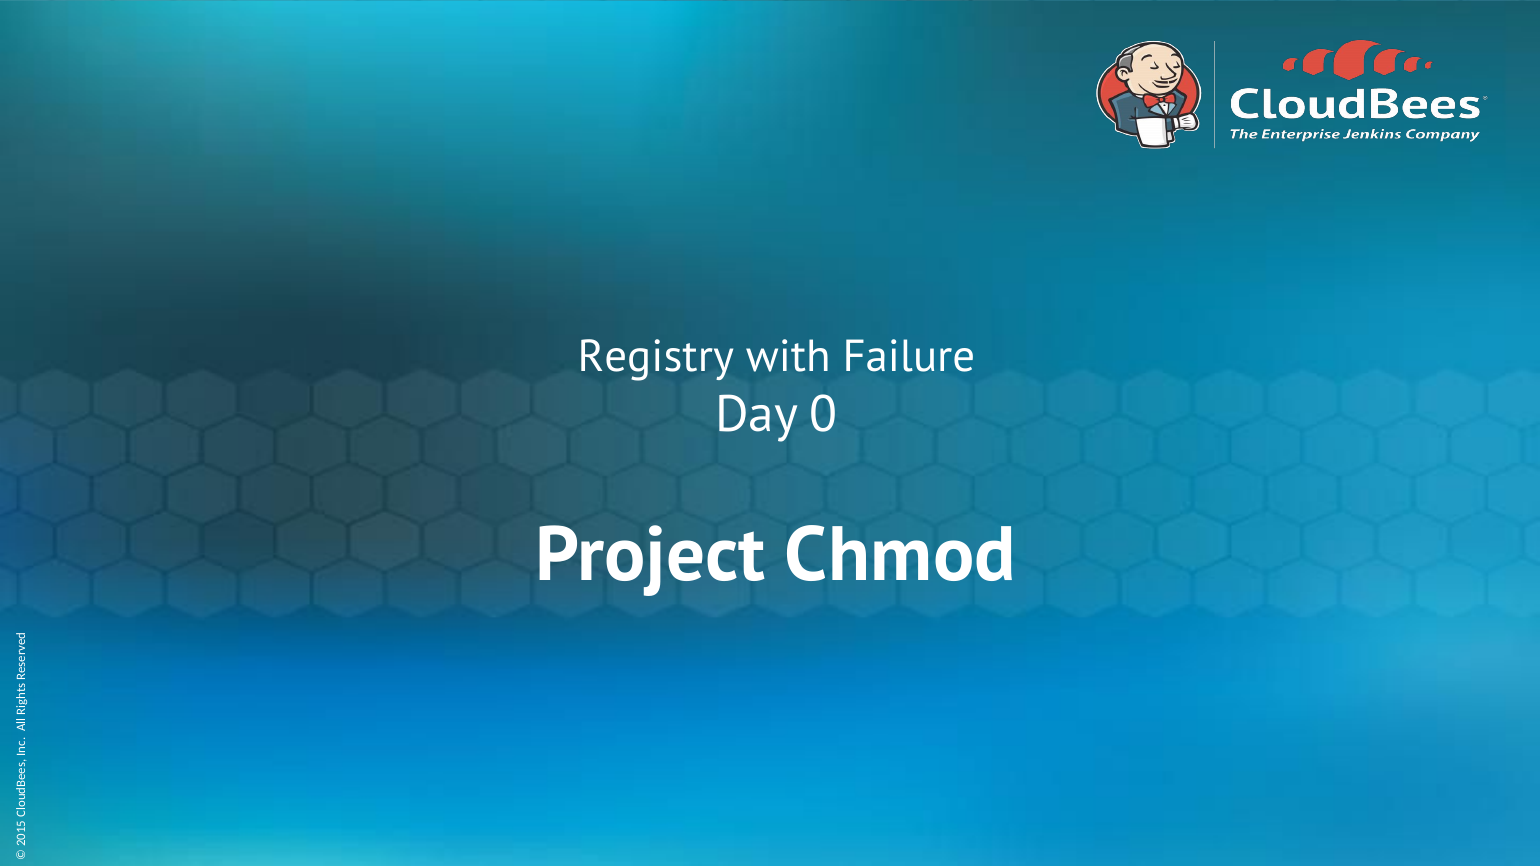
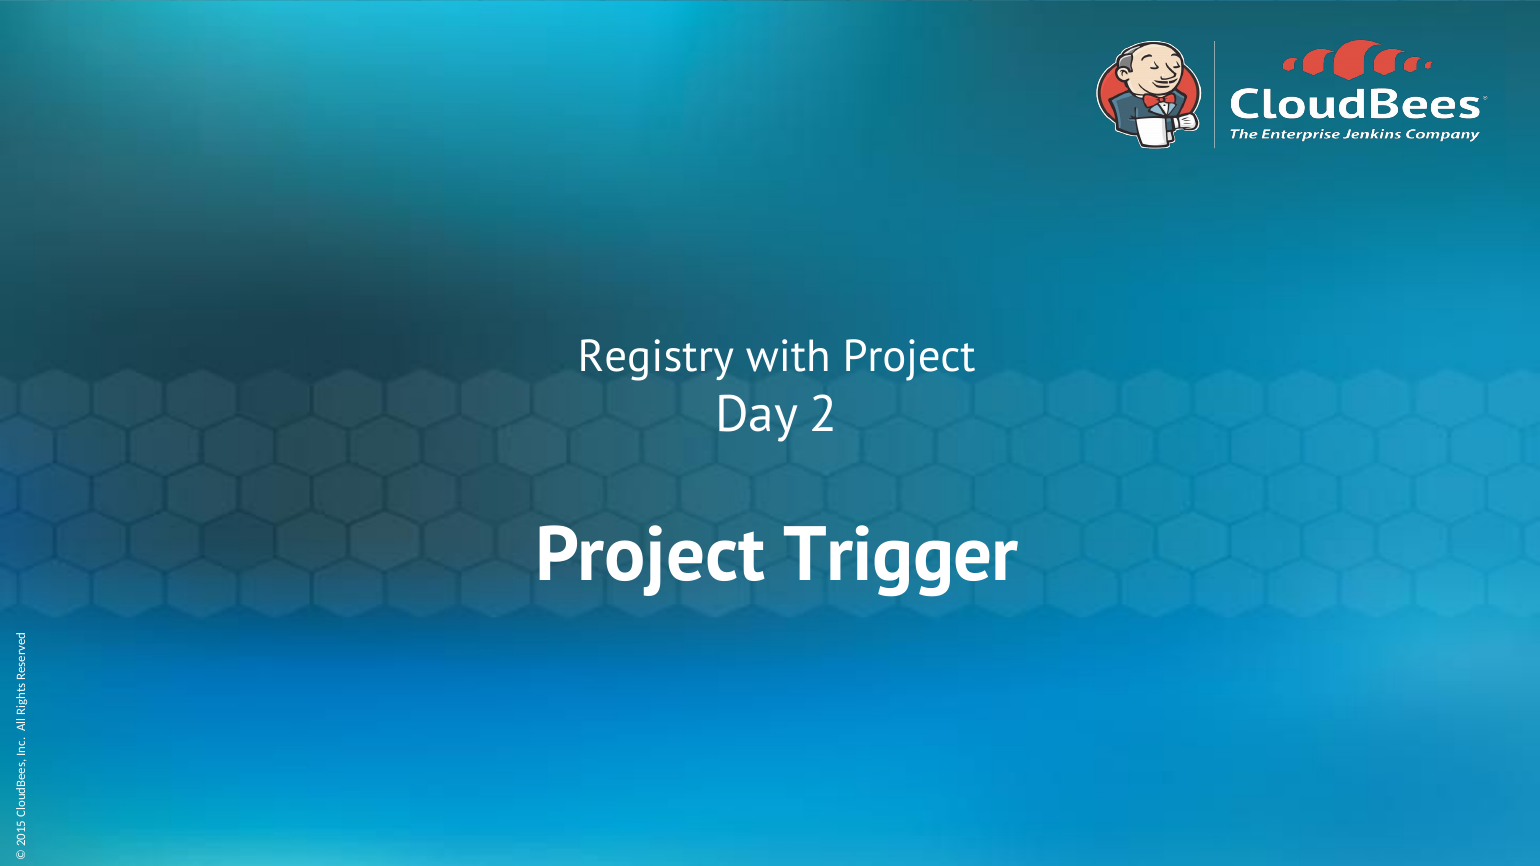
with Failure: Failure -> Project (909, 357)
Day 0: 0 -> 2 (824, 415)
Chmod: Chmod -> Trigger (901, 555)
